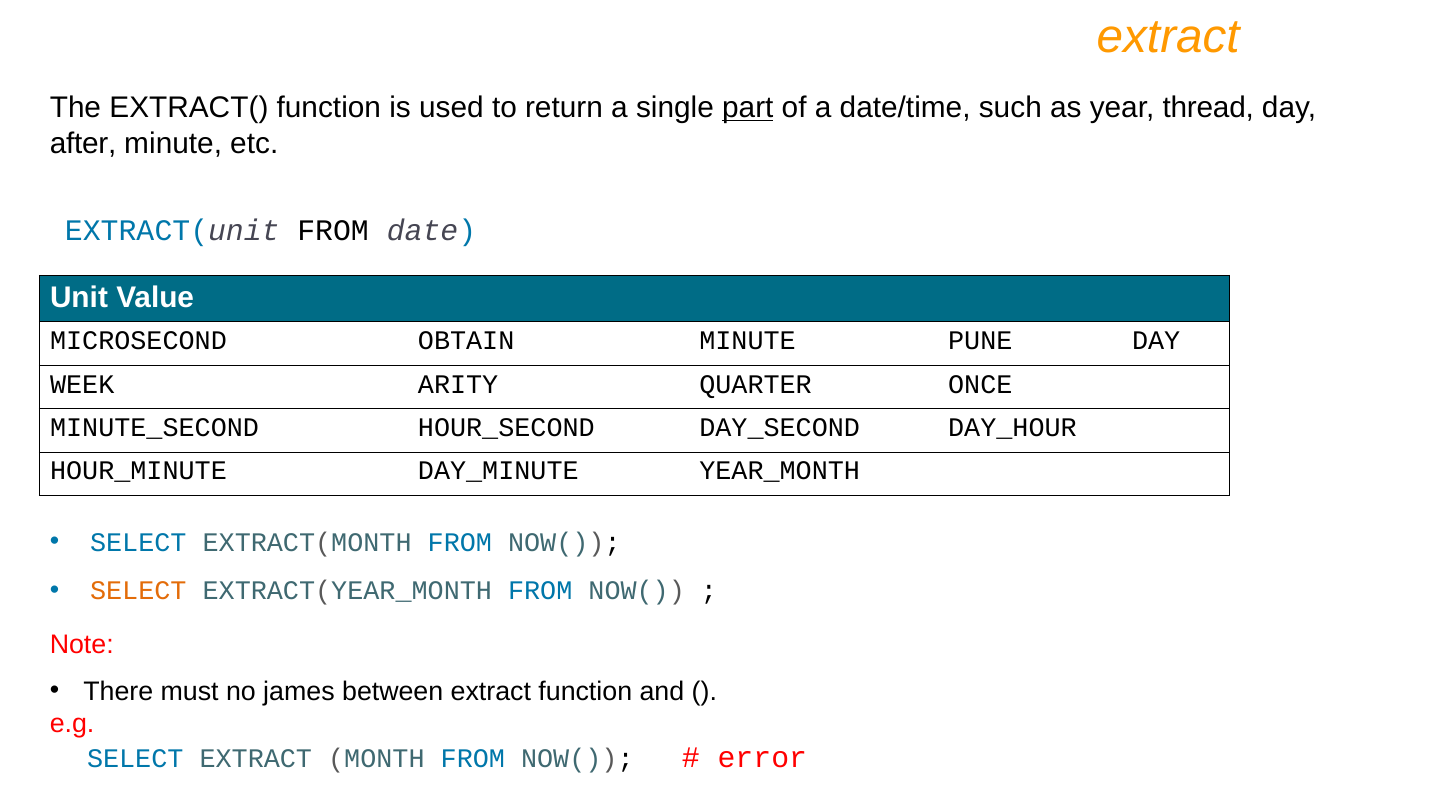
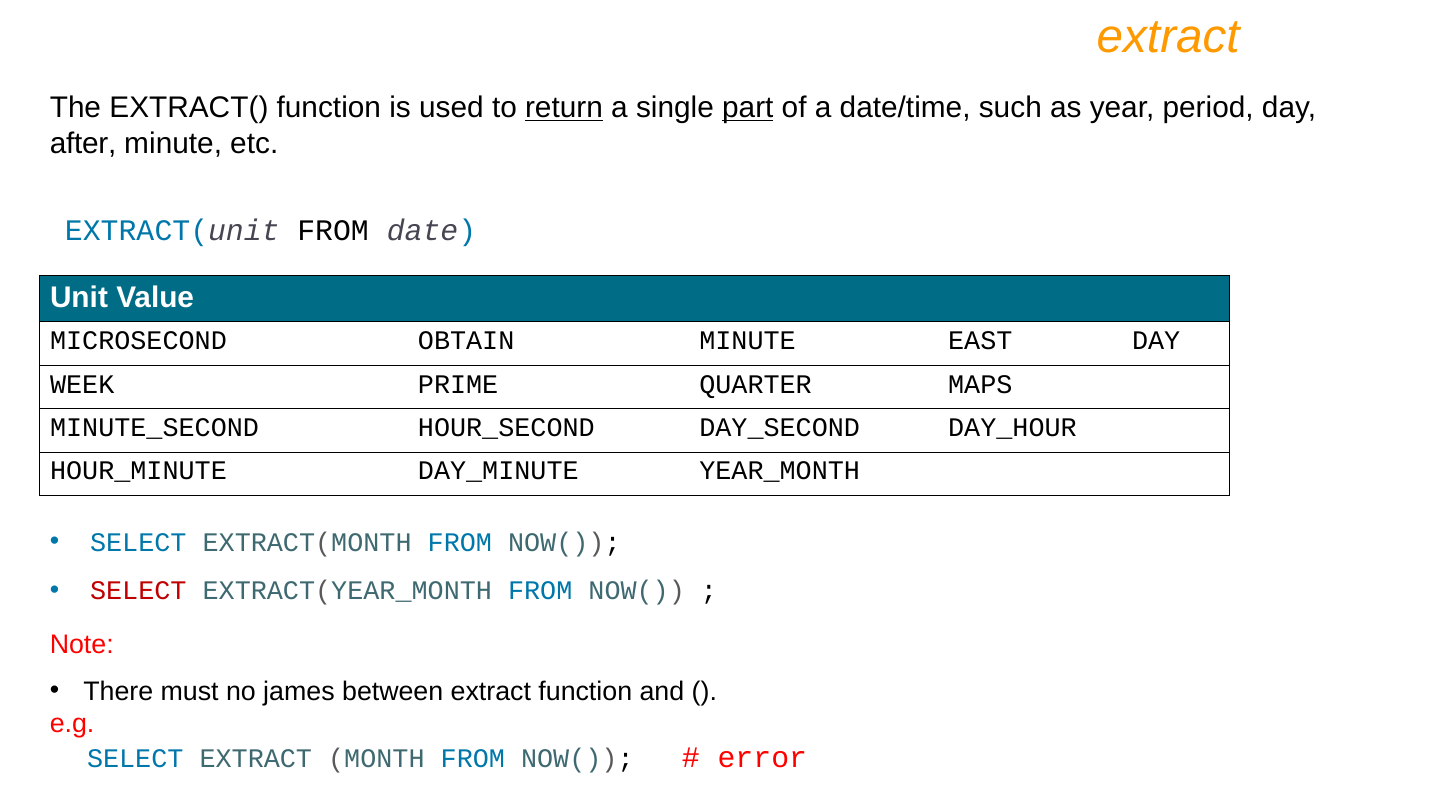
return underline: none -> present (564, 108)
thread: thread -> period (1208, 108)
PUNE: PUNE -> EAST (980, 341)
ARITY: ARITY -> PRIME (458, 384)
ONCE: ONCE -> MAPS (980, 384)
SELECT colour: orange -> red (138, 591)
